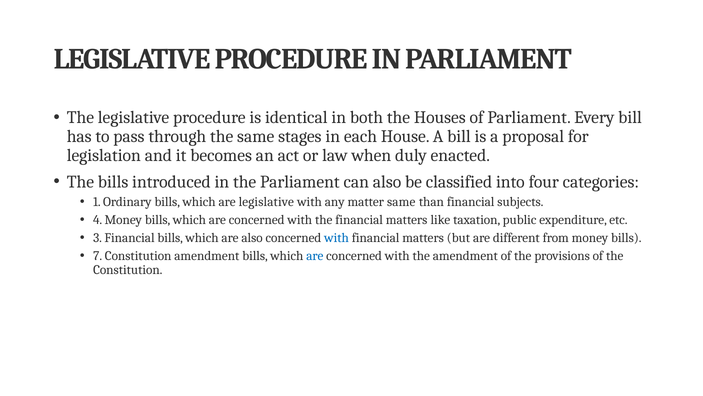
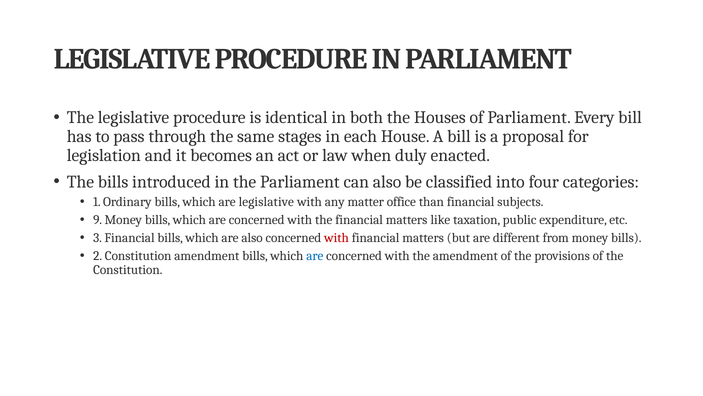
matter same: same -> office (401, 202)
4: 4 -> 9 (98, 220)
with colour: blue -> red (337, 238)
7: 7 -> 2 (98, 255)
